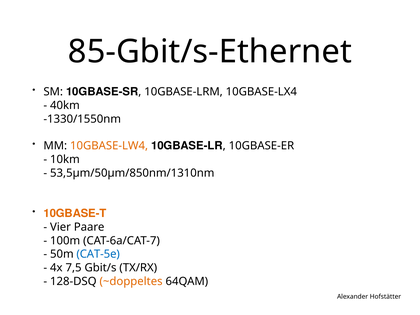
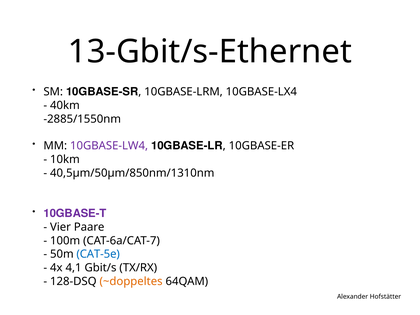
85-Gbit/s-Ethernet: 85-Gbit/s-Ethernet -> 13-Gbit/s-Ethernet (210, 52)
-1330/1550nm: -1330/1550nm -> -2885/1550nm (82, 119)
10GBASE-LW4 colour: orange -> purple (109, 146)
53,5µm/50µm/850nm/1310nm: 53,5µm/50µm/850nm/1310nm -> 40,5µm/50µm/850nm/1310nm (132, 173)
10GBASE-T colour: orange -> purple (75, 213)
7,5: 7,5 -> 4,1 (74, 268)
